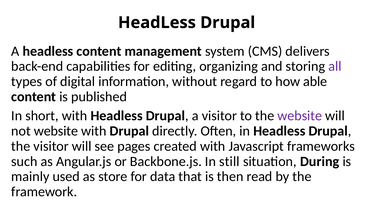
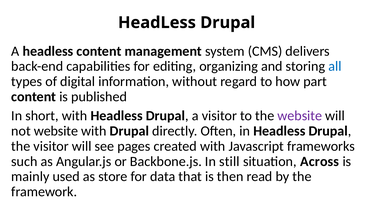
all colour: purple -> blue (335, 66)
able: able -> part (315, 81)
During: During -> Across (320, 161)
